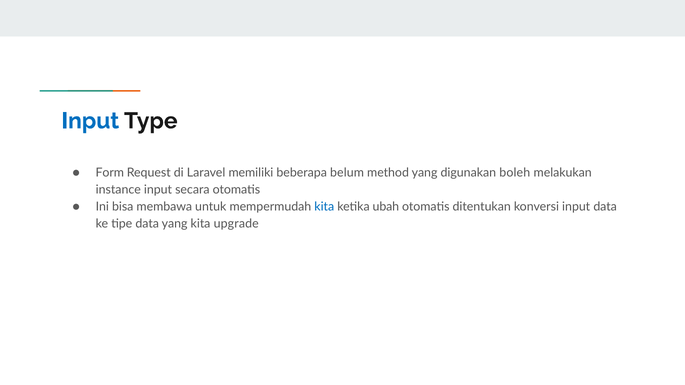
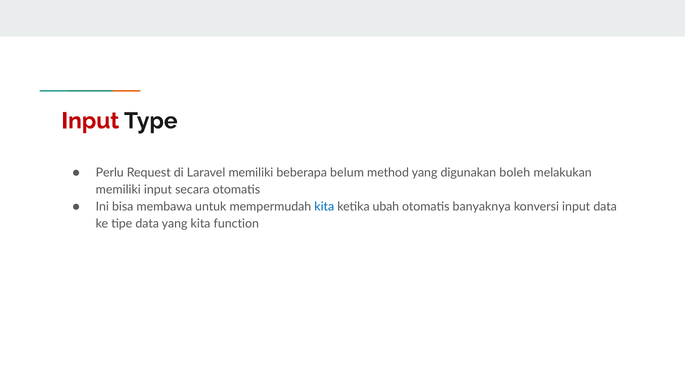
Input colour: blue -> red (90, 121)
Form: Form -> Perlu (110, 173)
instance: instance -> memiliki (118, 190)
ditentukan: ditentukan -> banyaknya (482, 207)
upgrade: upgrade -> function (236, 224)
